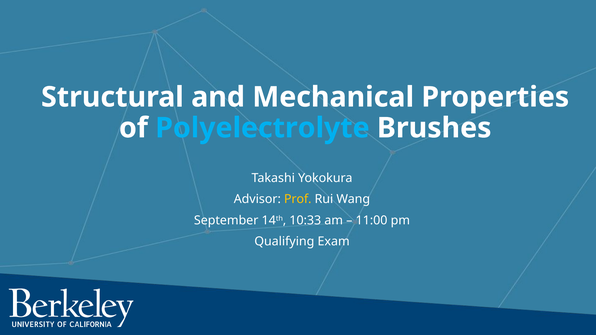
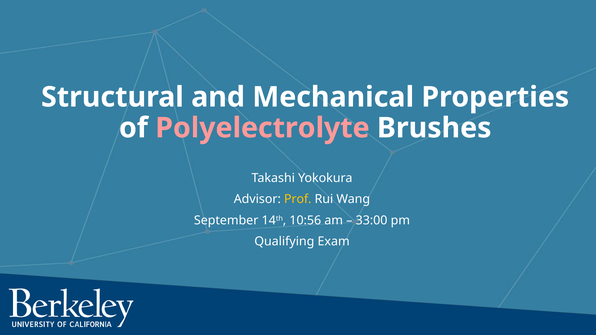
Polyelectrolyte colour: light blue -> pink (262, 128)
10:33: 10:33 -> 10:56 (305, 220)
11:00: 11:00 -> 33:00 (372, 220)
